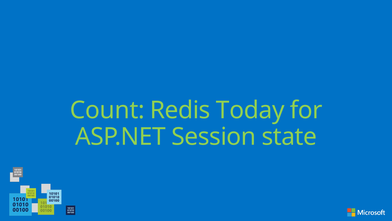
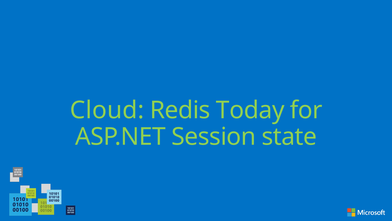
Count: Count -> Cloud (107, 110)
